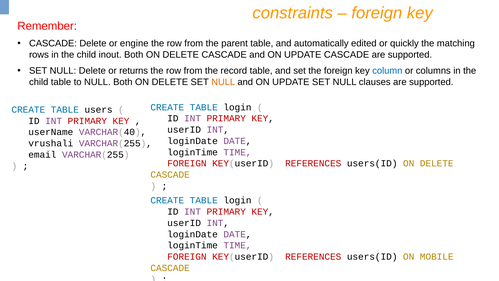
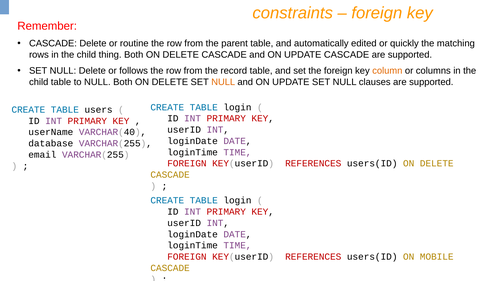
engine: engine -> routine (134, 43)
inout: inout -> thing (110, 55)
returns: returns -> follows (134, 71)
column colour: blue -> orange (387, 71)
vrushali: vrushali -> database (51, 143)
